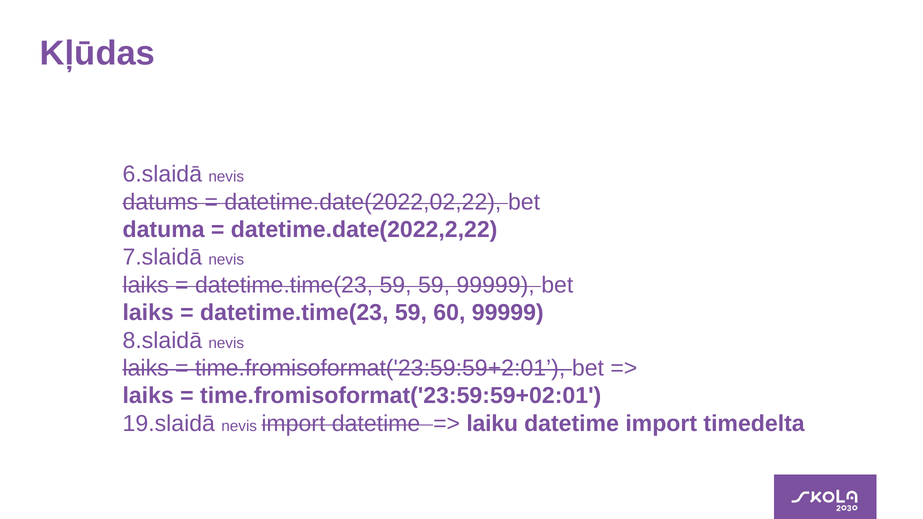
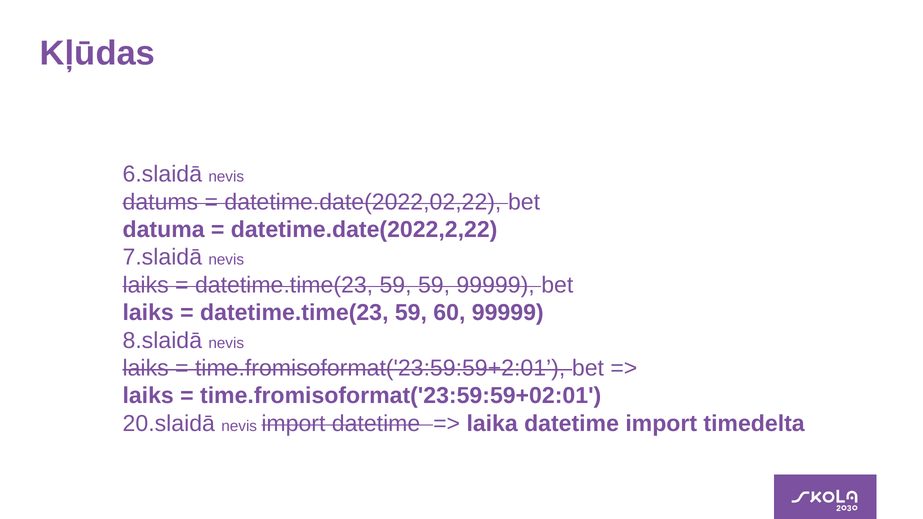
19.slaidā: 19.slaidā -> 20.slaidā (169, 424)
laiku: laiku -> laika (492, 424)
